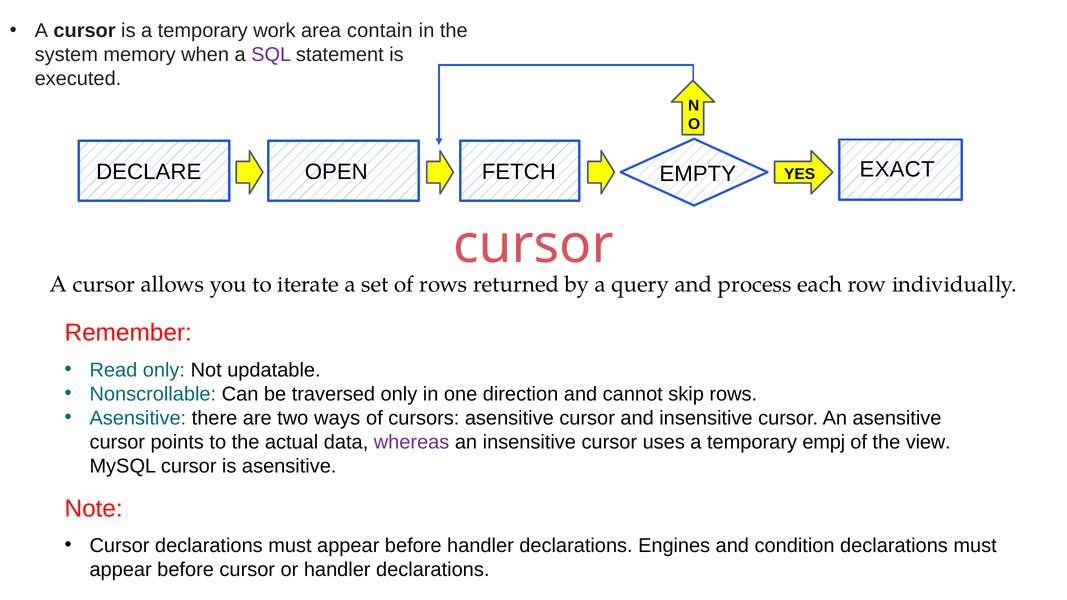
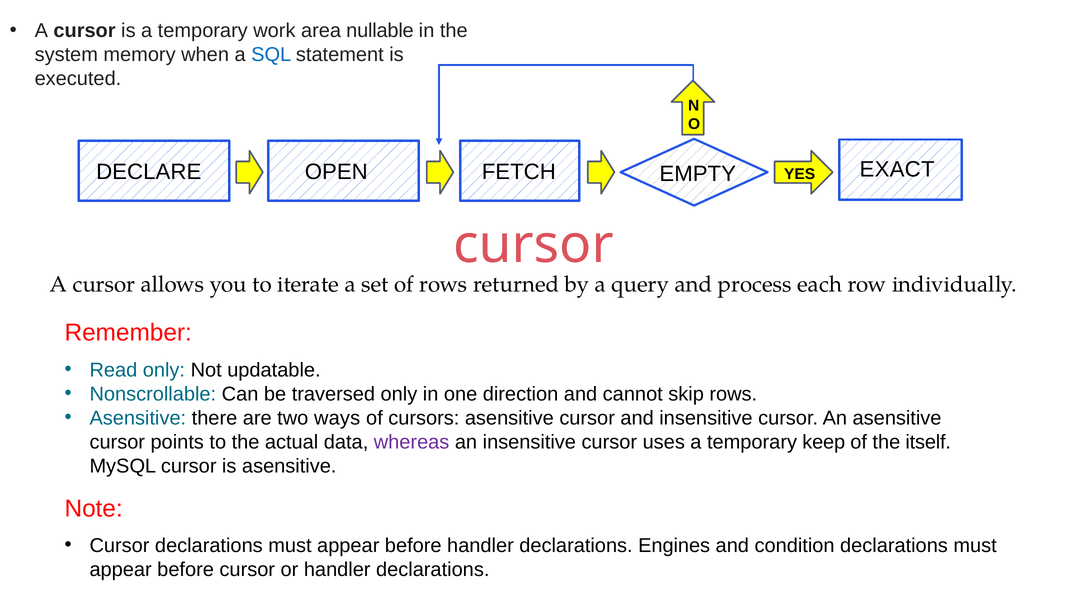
contain: contain -> nullable (380, 31)
SQL colour: purple -> blue (271, 55)
empj: empj -> keep (824, 442)
view: view -> itself (928, 442)
